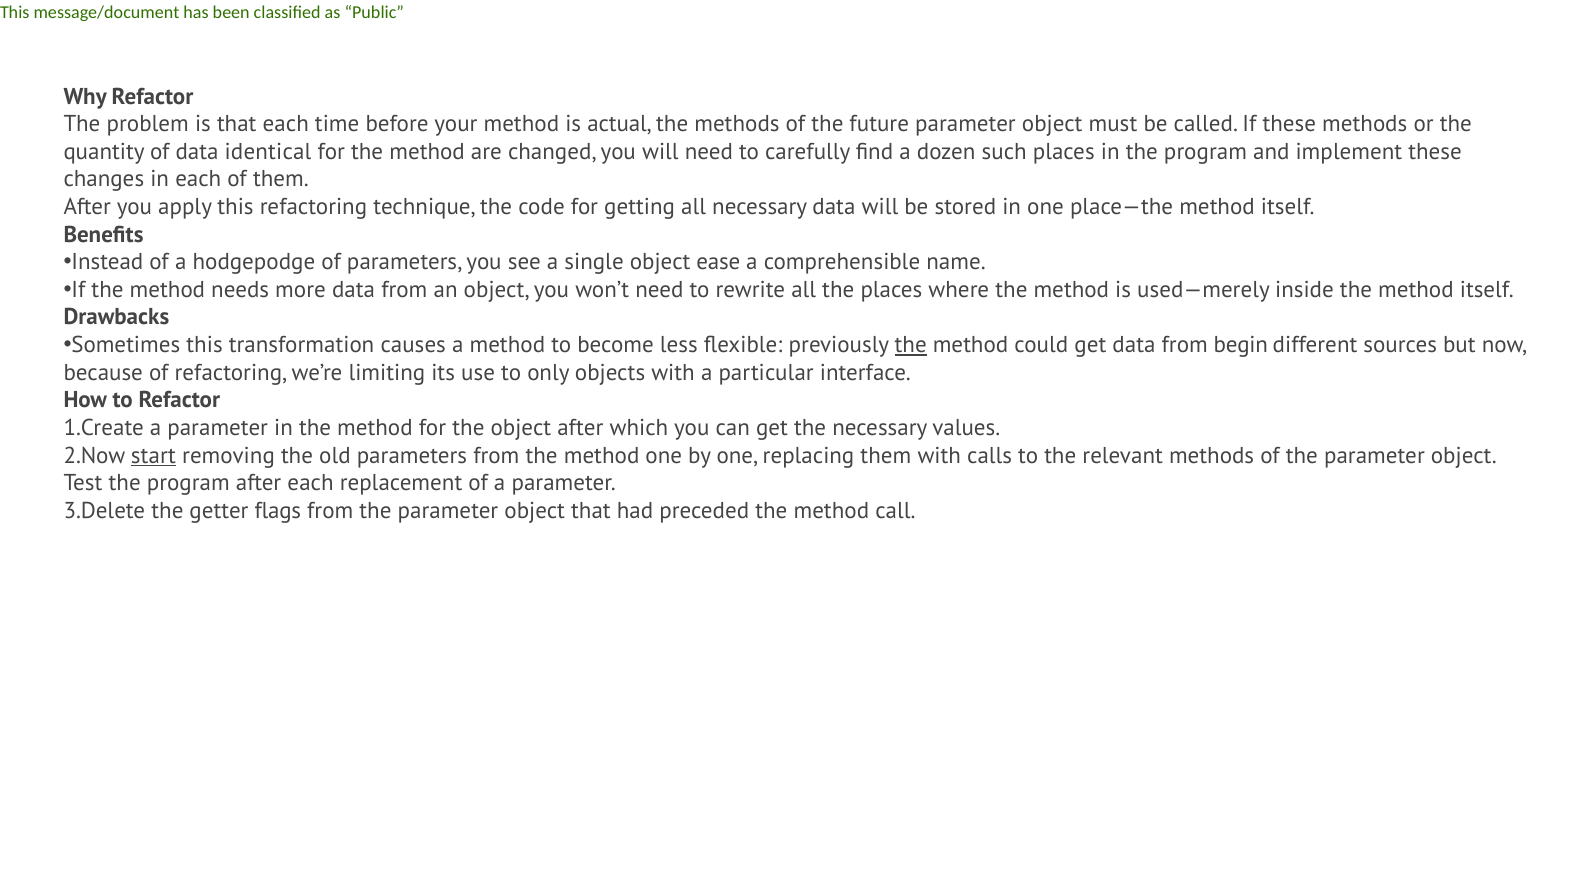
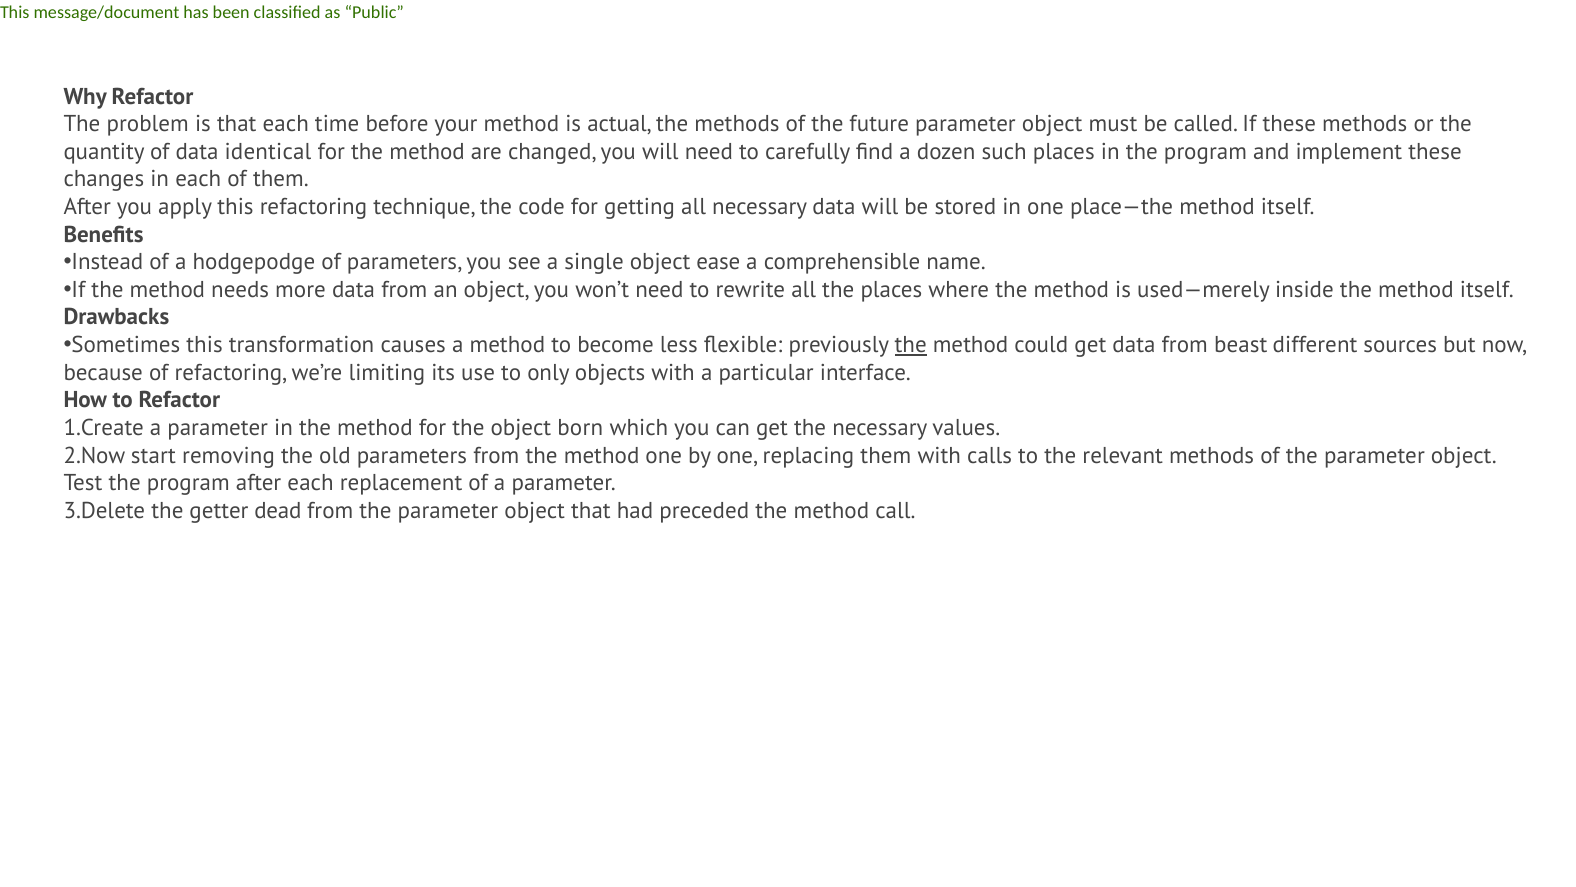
begin: begin -> beast (1241, 345)
object after: after -> born (580, 428)
start underline: present -> none (153, 455)
flags: flags -> dead (278, 510)
